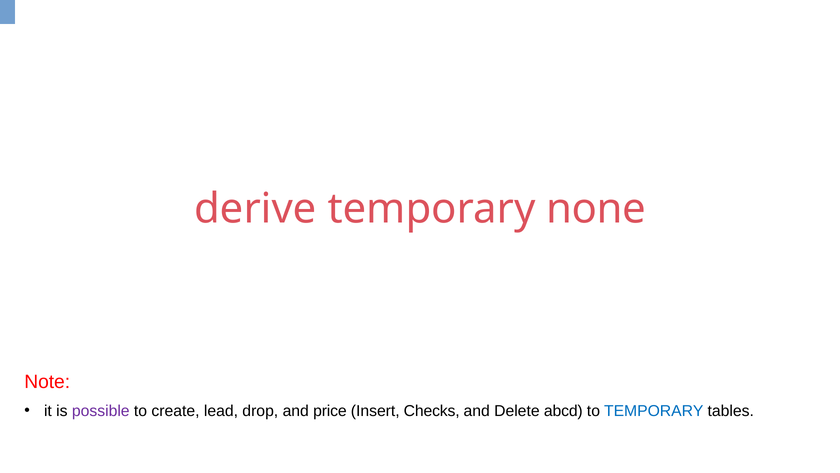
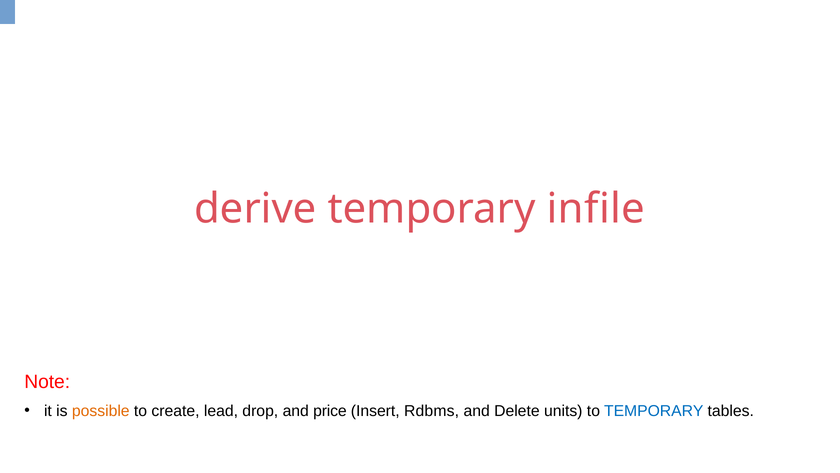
none: none -> infile (596, 209)
possible colour: purple -> orange (101, 410)
Checks: Checks -> Rdbms (432, 410)
abcd: abcd -> units (563, 410)
